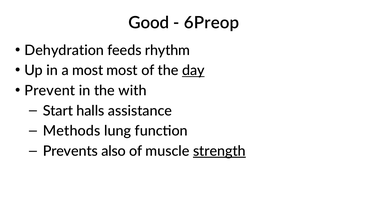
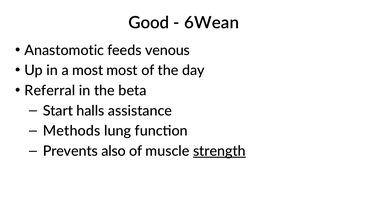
6Preop: 6Preop -> 6Wean (212, 23)
Dehydration: Dehydration -> Anastomotic (64, 50)
rhythm: rhythm -> venous (168, 50)
day underline: present -> none (193, 70)
Prevent: Prevent -> Referral (50, 90)
with: with -> beta (133, 90)
